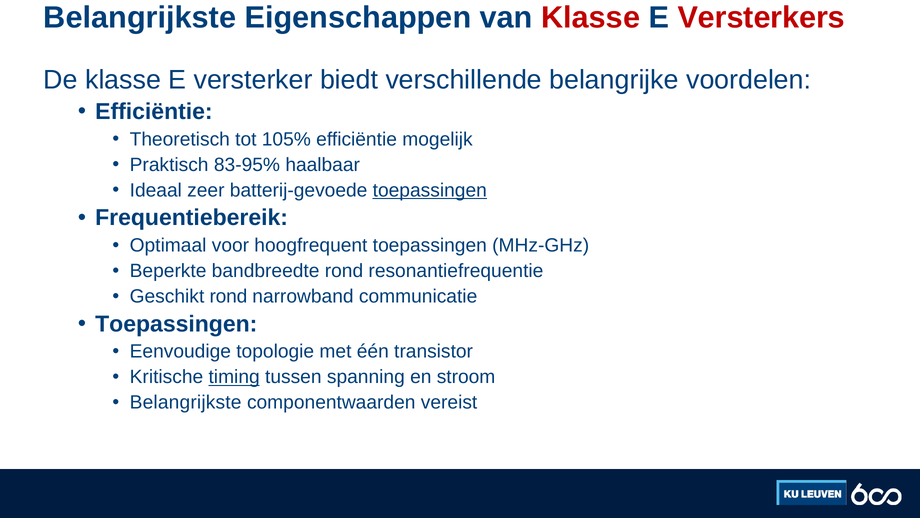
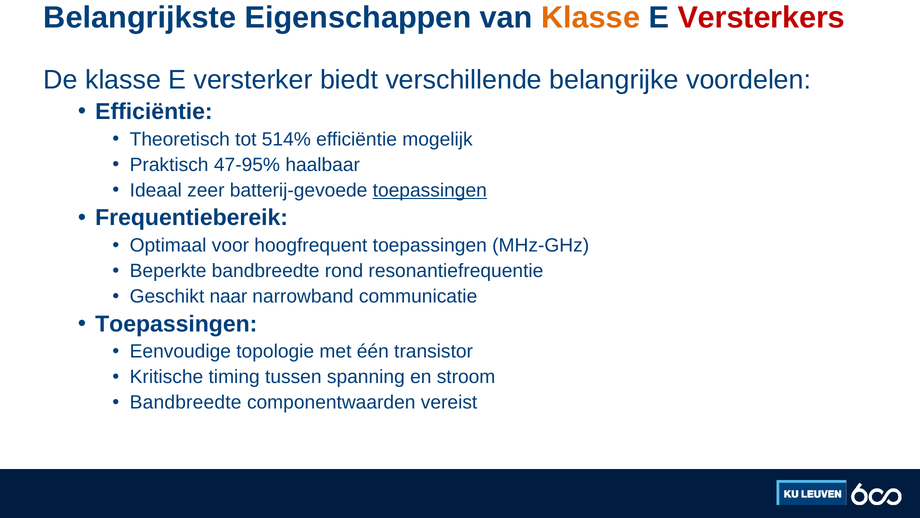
Klasse colour: red -> orange (591, 18)
105%: 105% -> 514% (286, 139)
83-95%: 83-95% -> 47-95% (247, 165)
Geschikt rond: rond -> naar (228, 296)
timing underline: present -> none (234, 377)
Belangrijkste: Belangrijkste -> Bandbreedte (186, 402)
